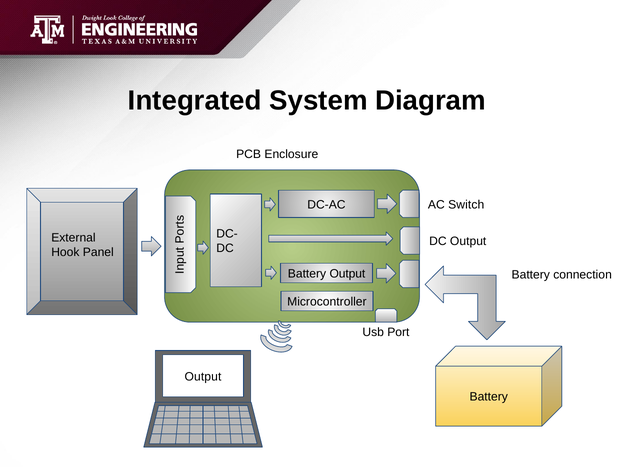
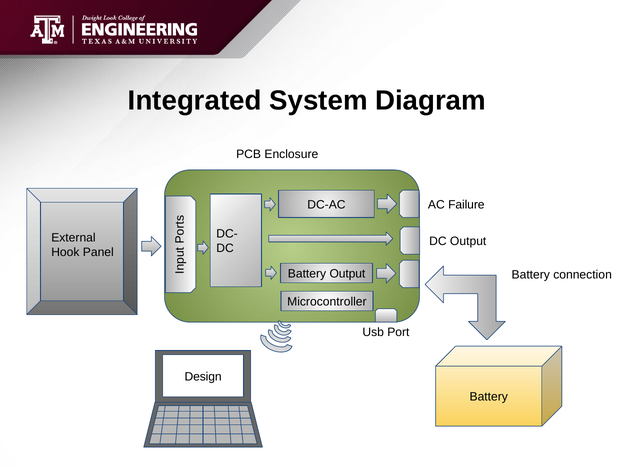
Switch: Switch -> Failure (466, 204)
Output: Output -> Design (203, 376)
